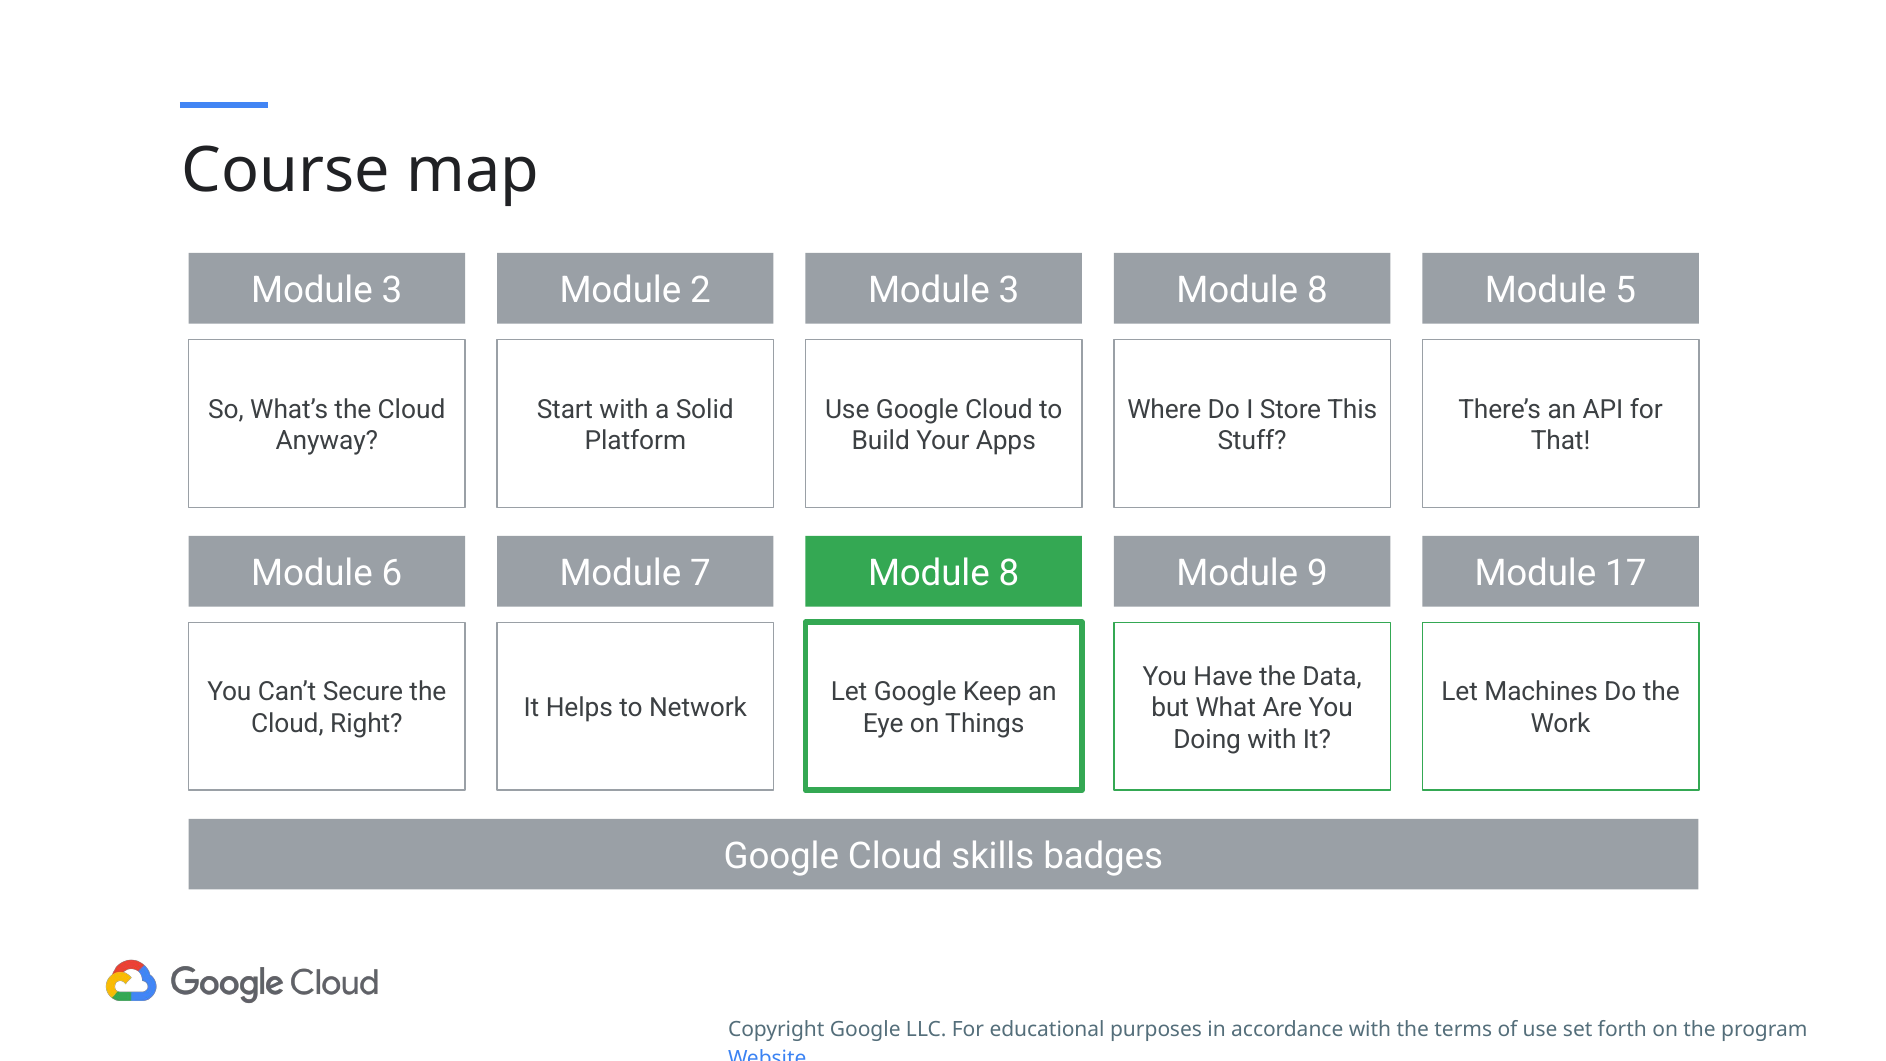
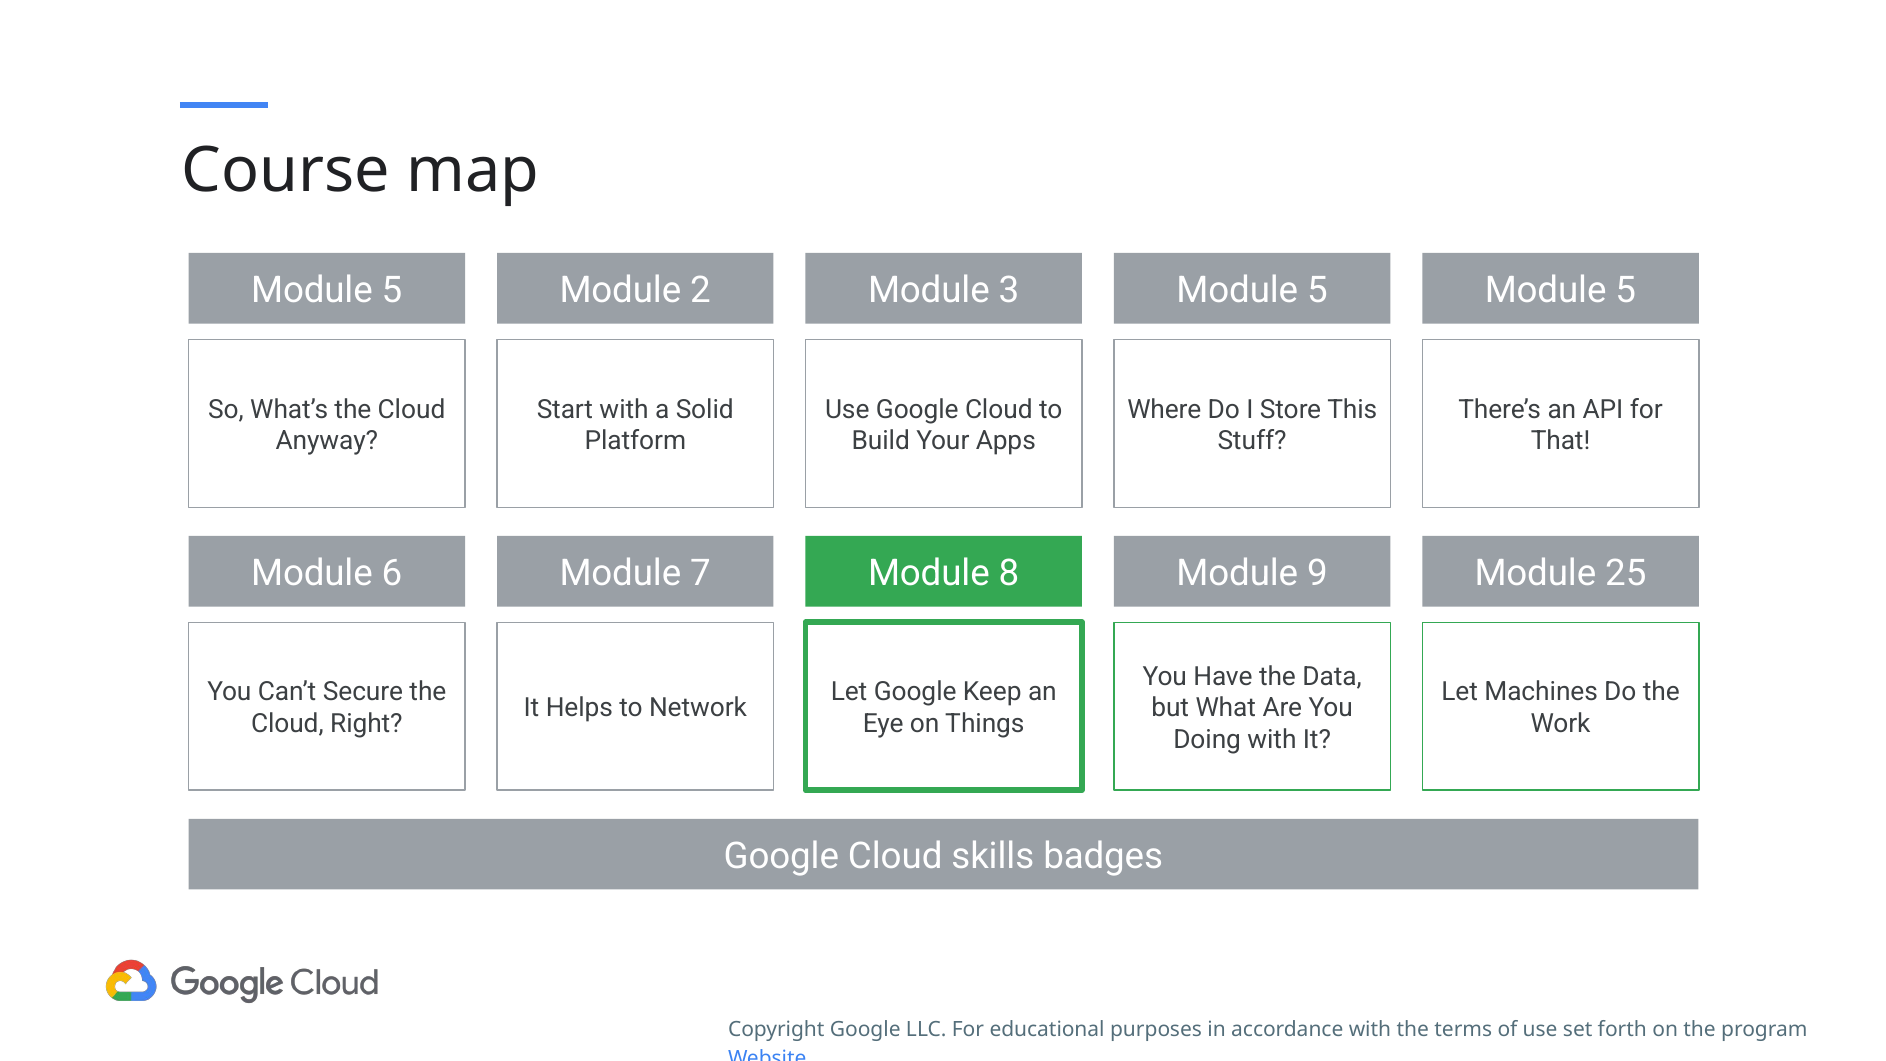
3: 3 -> 5 (392, 291)
3 Module 8: 8 -> 5 (1317, 291)
17: 17 -> 25 (1626, 574)
